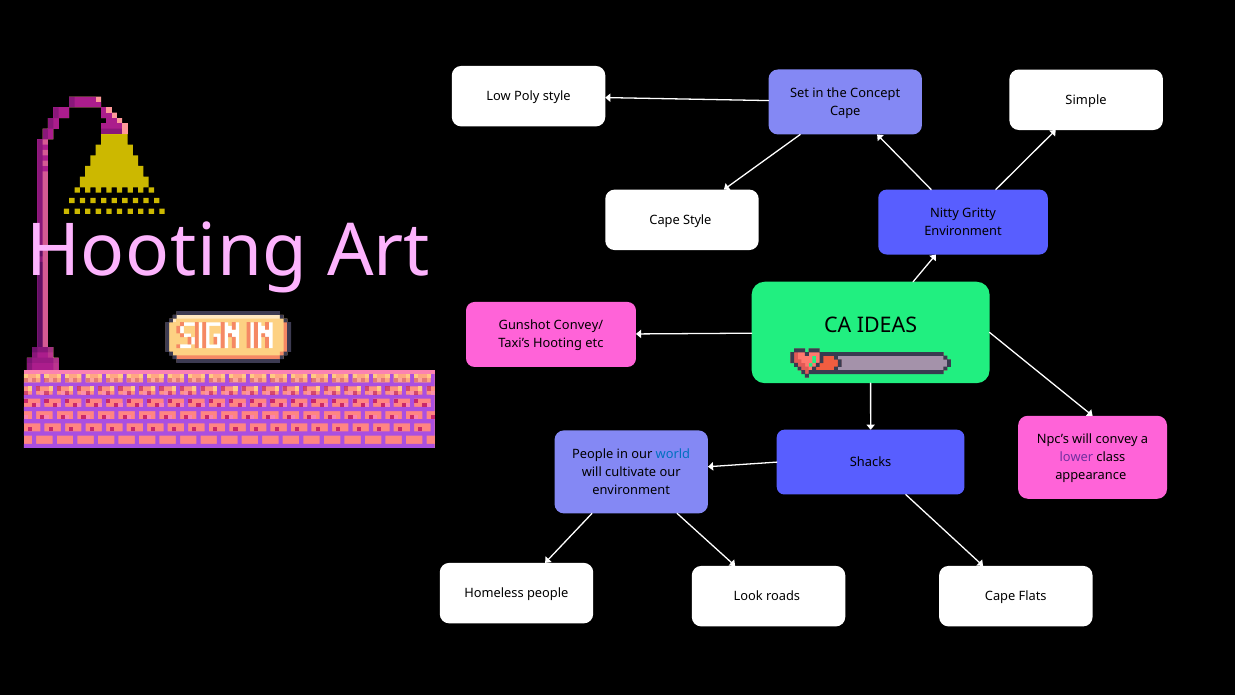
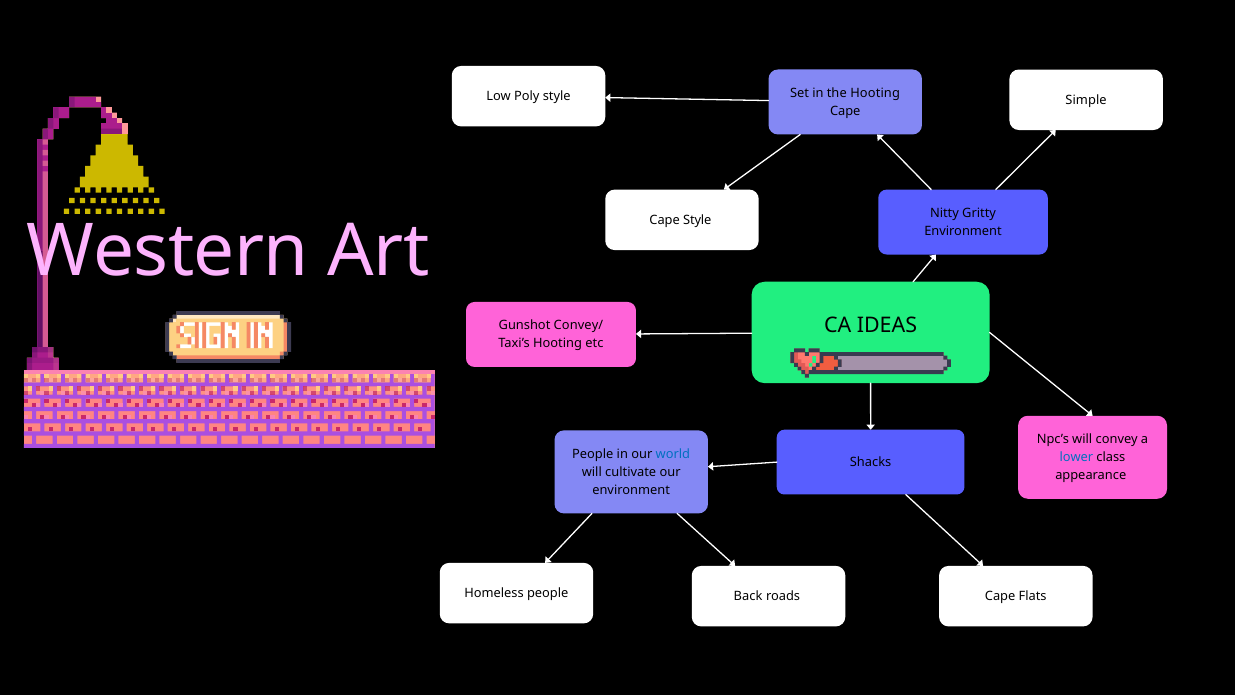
the Concept: Concept -> Hooting (875, 93)
Hooting: Hooting -> Western (168, 251)
lower colour: purple -> blue (1076, 457)
Look: Look -> Back (748, 596)
